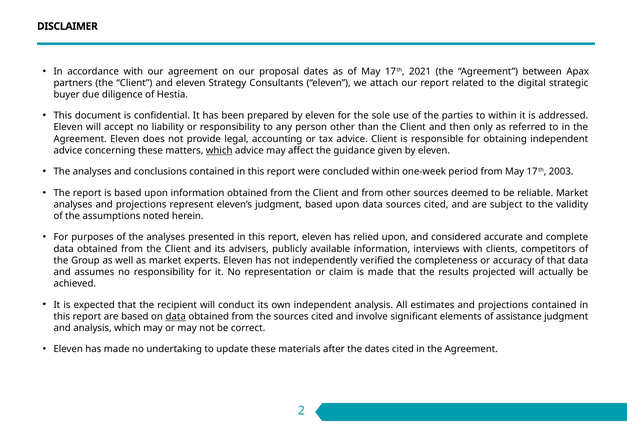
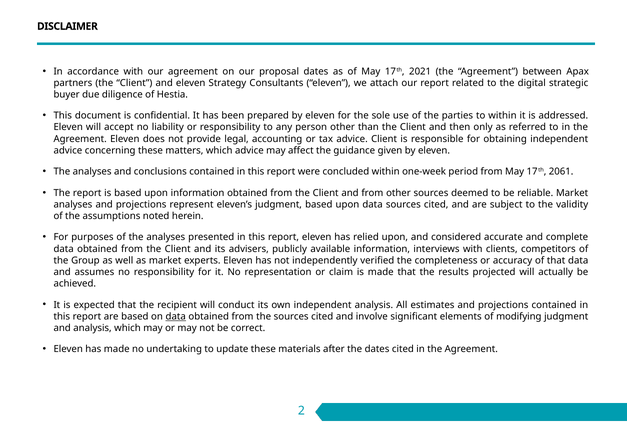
which underline: present -> none (219, 150)
2003: 2003 -> 2061 (561, 172)
assistance: assistance -> modifying (519, 316)
